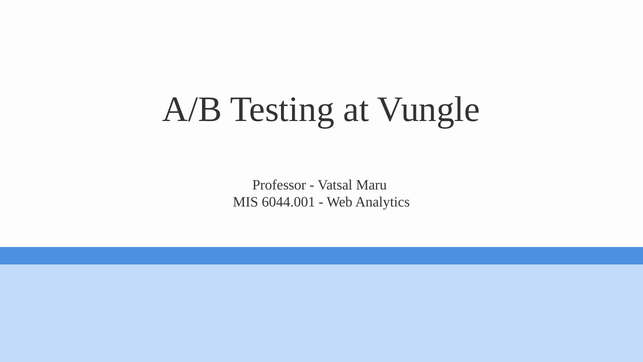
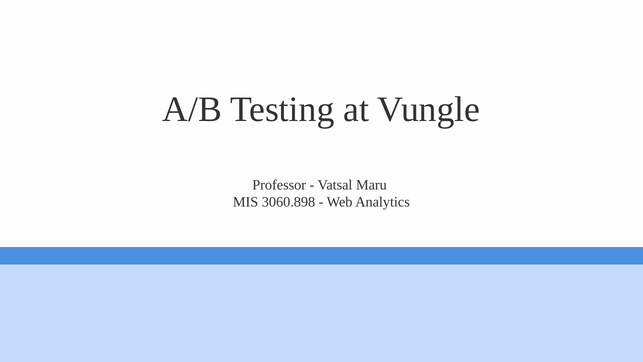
6044.001: 6044.001 -> 3060.898 (289, 202)
